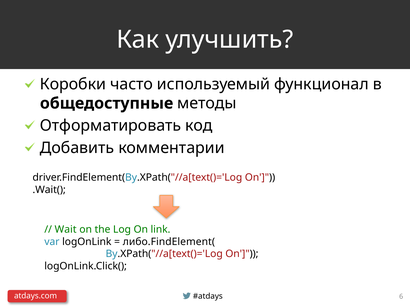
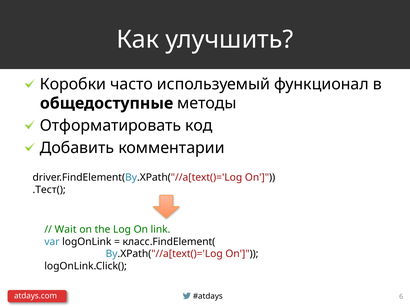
.Wait(: .Wait( -> .Тест( (49, 190)
либо.FindElement(: либо.FindElement( -> класс.FindElement( (169, 242)
